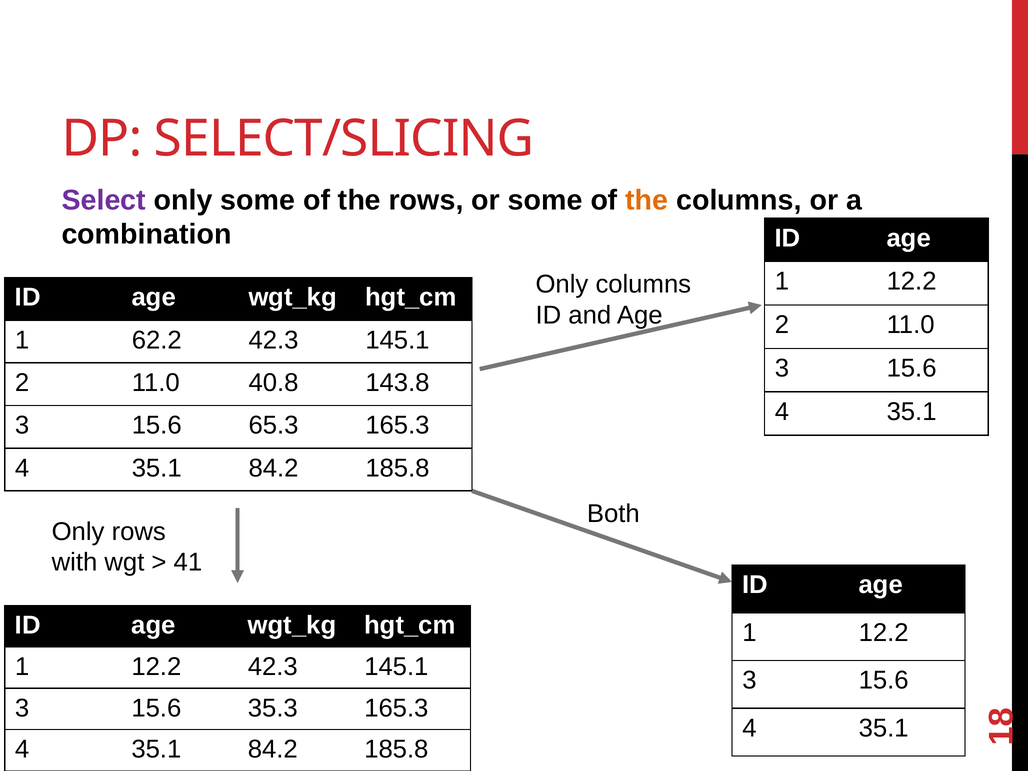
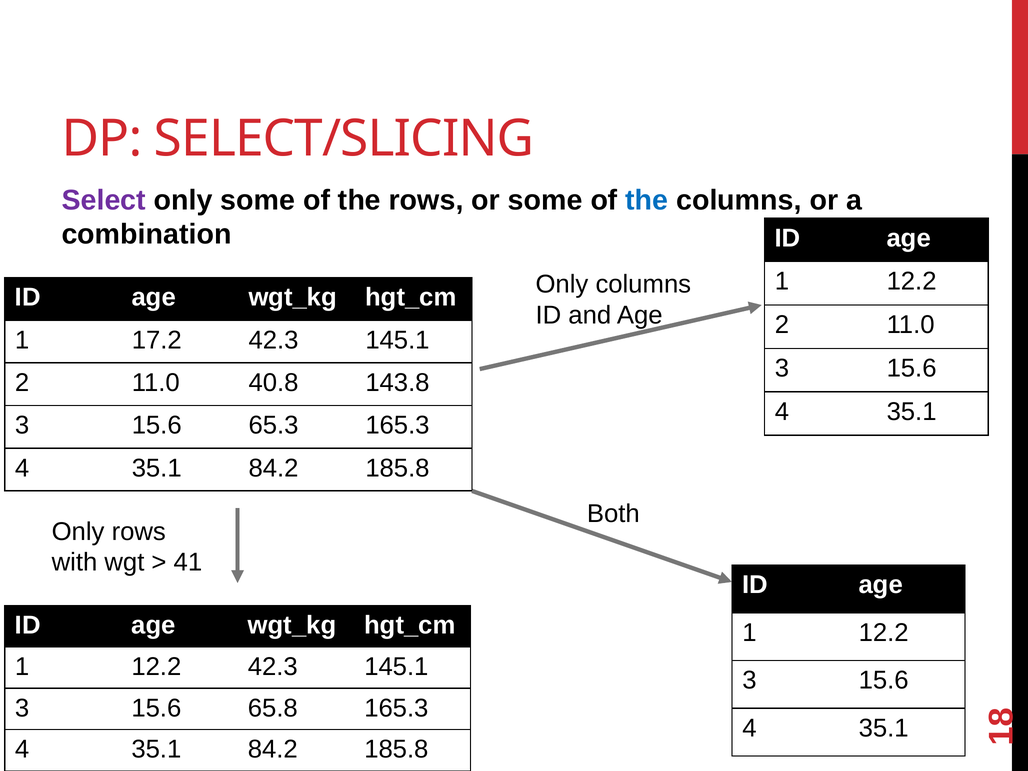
the colour: orange -> blue (647, 200)
62.2: 62.2 -> 17.2 (157, 340)
35.3: 35.3 -> 65.8 (273, 708)
